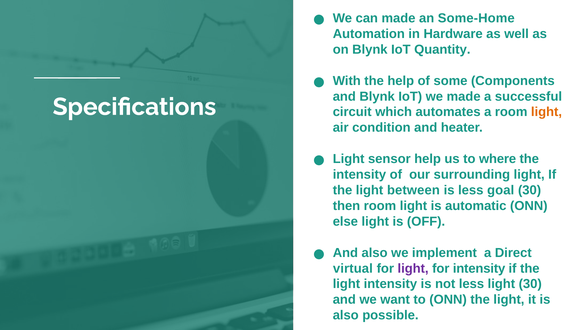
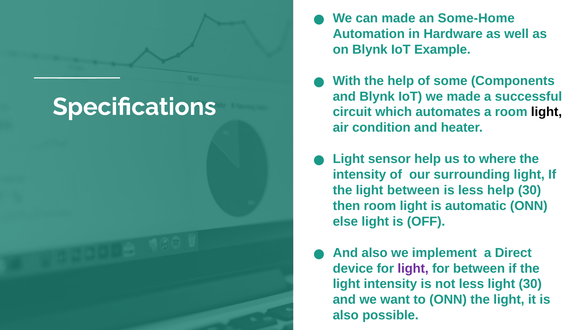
Quantity: Quantity -> Example (442, 49)
light colour: orange -> black (546, 112)
less goal: goal -> help (501, 190)
virtual: virtual -> device (353, 268)
for intensity: intensity -> between (479, 268)
